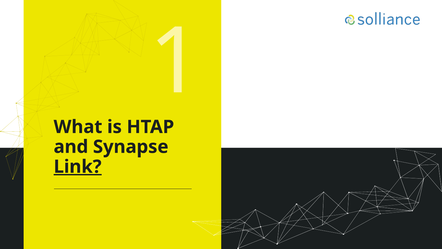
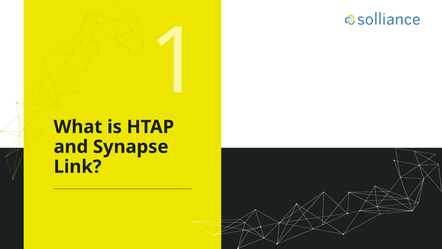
Link underline: present -> none (78, 166)
